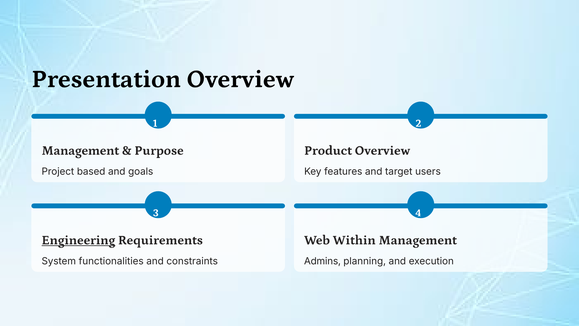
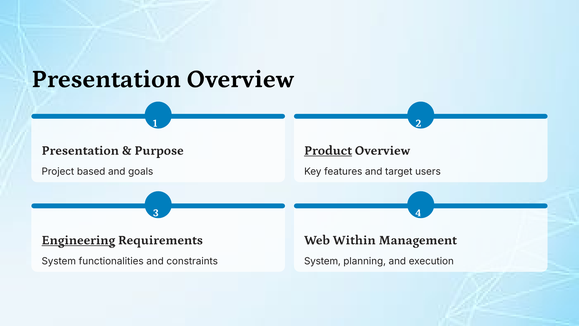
Management: Management -> Presentation (80, 150)
Product underline: none -> present (328, 150)
Admins: Admins -> System (322, 261)
